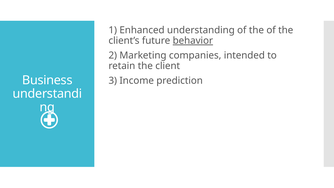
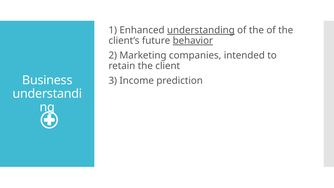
understanding underline: none -> present (201, 30)
